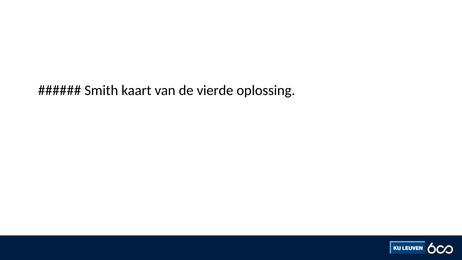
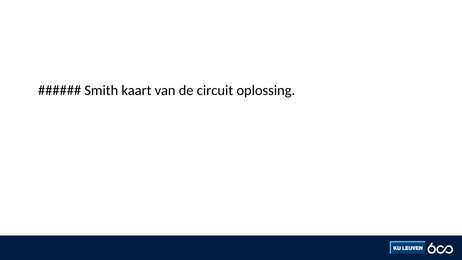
vierde: vierde -> circuit (215, 90)
